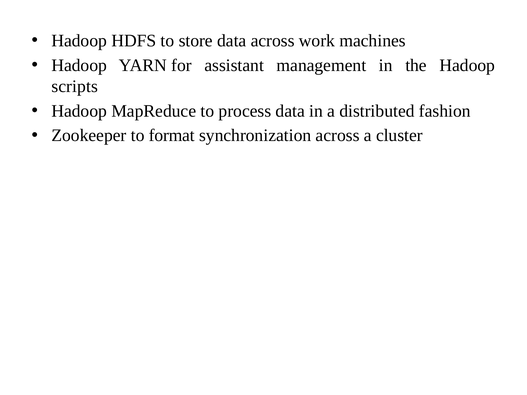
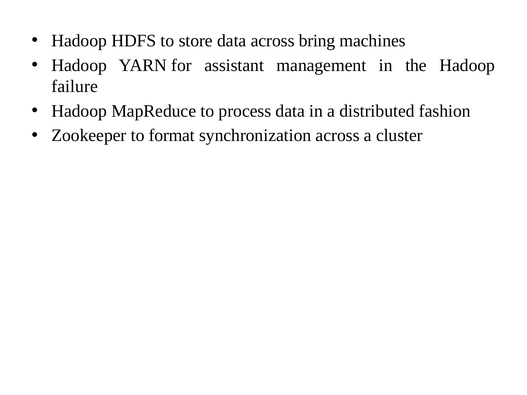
work: work -> bring (317, 41)
scripts: scripts -> failure (75, 86)
